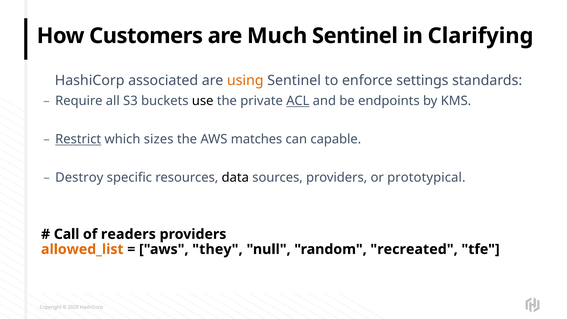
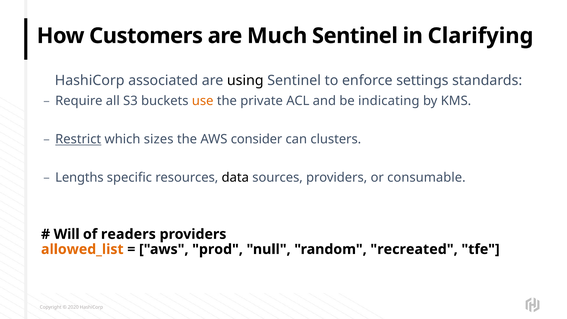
using colour: orange -> black (245, 80)
use colour: black -> orange (203, 101)
ACL underline: present -> none (298, 101)
endpoints: endpoints -> indicating (389, 101)
matches: matches -> consider (257, 139)
capable: capable -> clusters (336, 139)
Destroy: Destroy -> Lengths (79, 178)
prototypical: prototypical -> consumable (426, 178)
Call: Call -> Will (67, 234)
they: they -> prod (218, 249)
